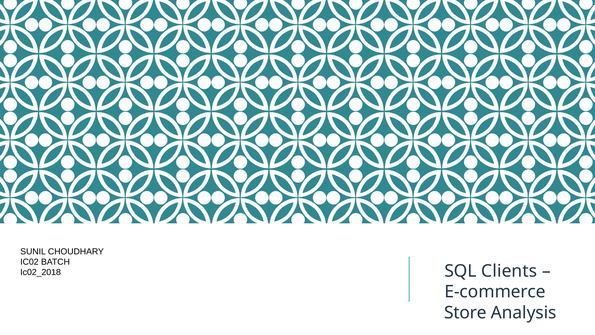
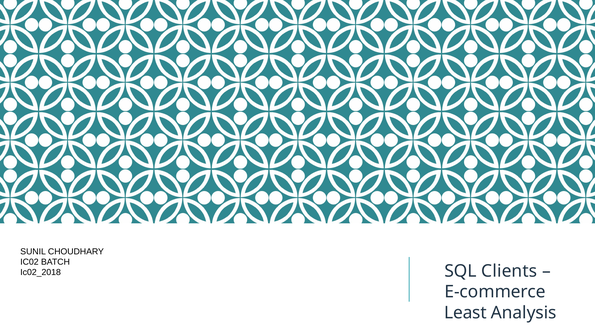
Store: Store -> Least (465, 312)
